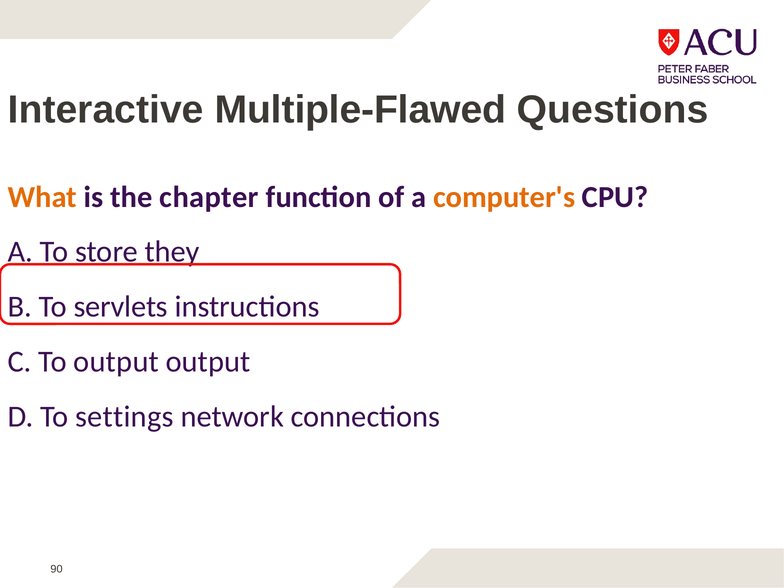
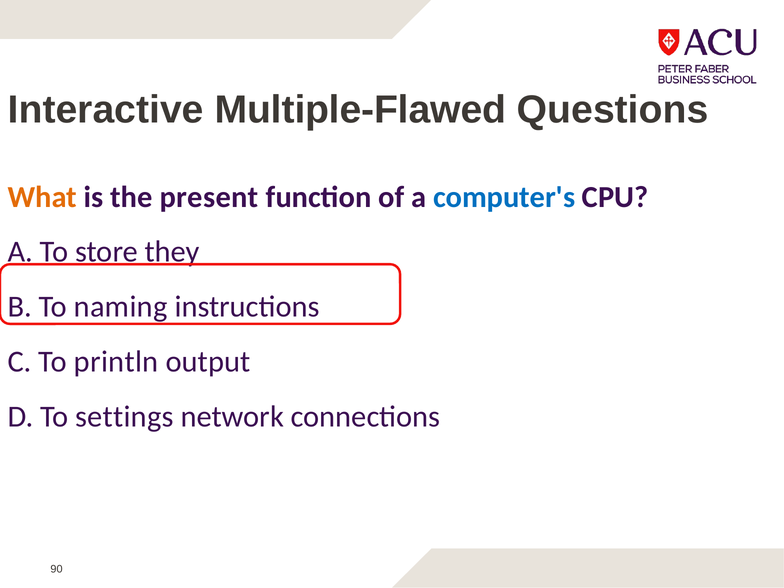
chapter: chapter -> present (209, 197)
computer's colour: orange -> blue (504, 197)
servlets: servlets -> naming (121, 307)
To output: output -> println (116, 362)
